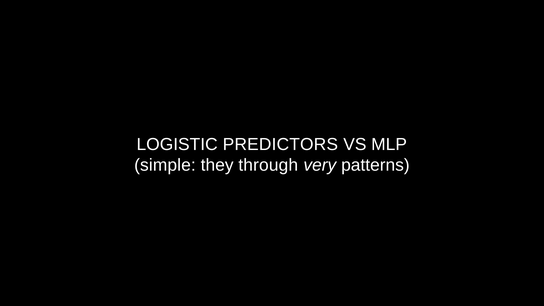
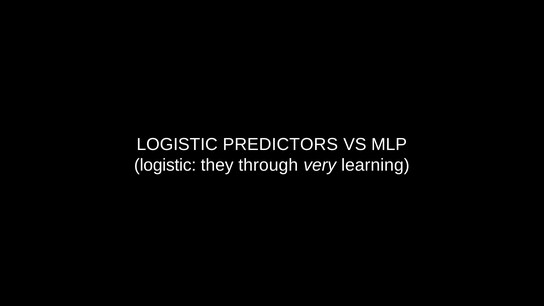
simple: simple -> logistic (165, 165)
patterns: patterns -> learning (375, 165)
